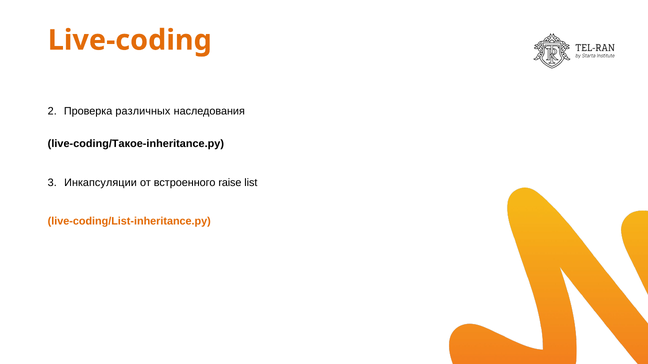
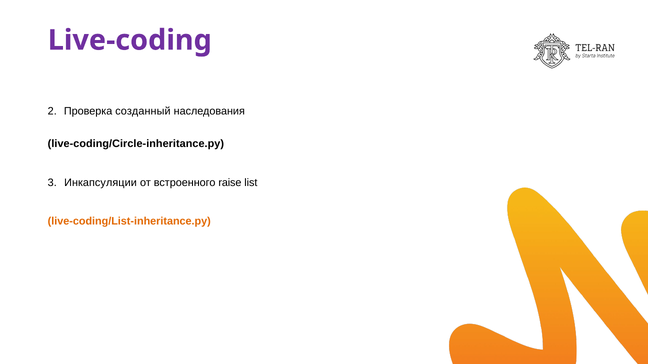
Live-coding colour: orange -> purple (130, 40)
различных: различных -> созданный (143, 111)
live-coding/Такое-inheritance.py: live-coding/Такое-inheritance.py -> live-coding/Circle-inheritance.py (136, 144)
